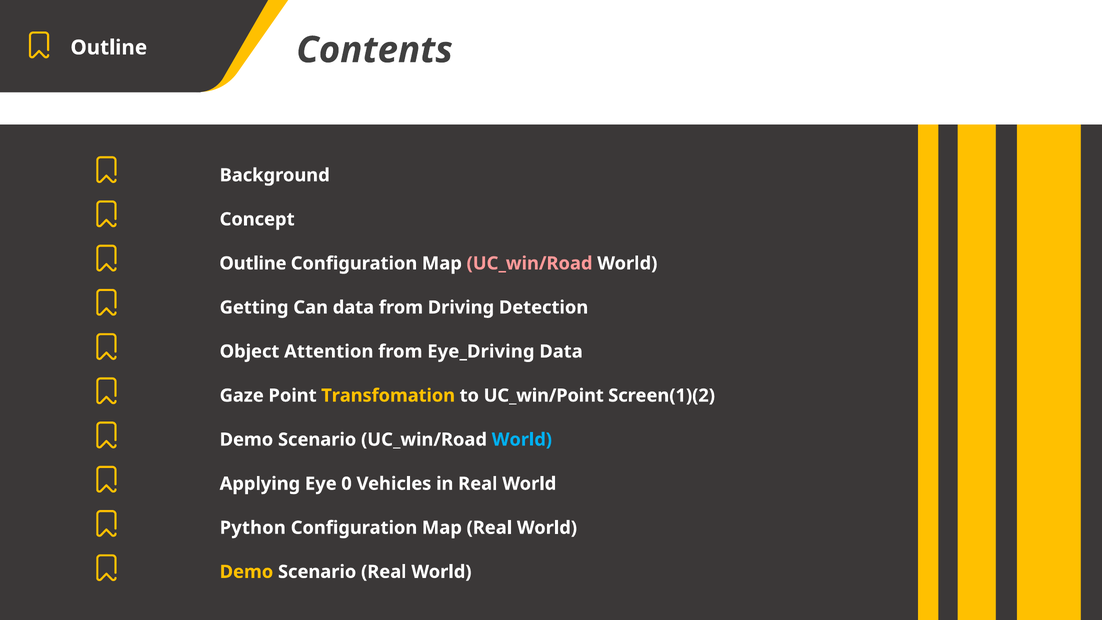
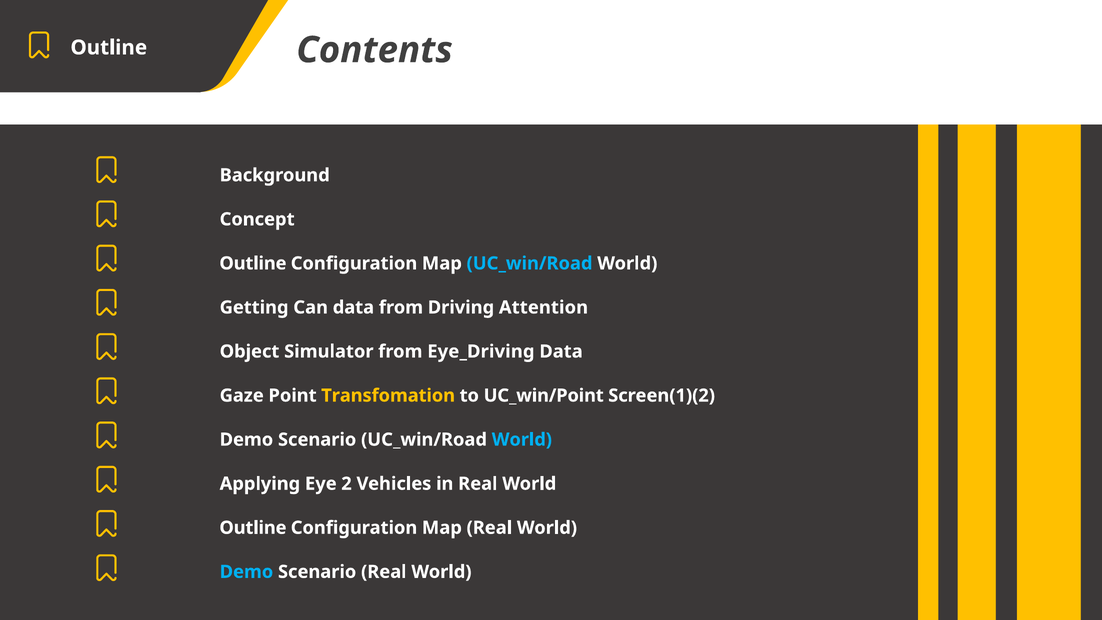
UC_win/Road colour: pink -> light blue (530, 263)
Detection: Detection -> Attention (543, 307)
Attention: Attention -> Simulator (329, 351)
0: 0 -> 2 (347, 484)
Python: Python -> Outline (253, 528)
Demo colour: yellow -> light blue (246, 572)
